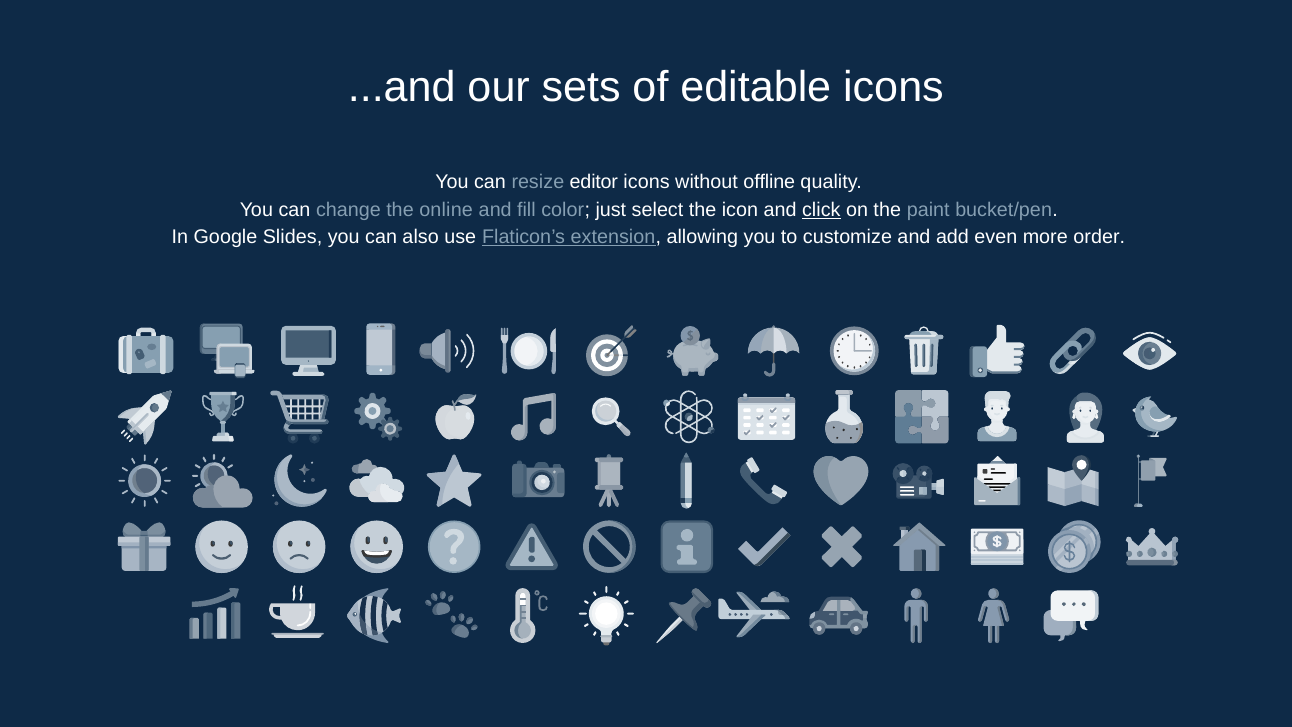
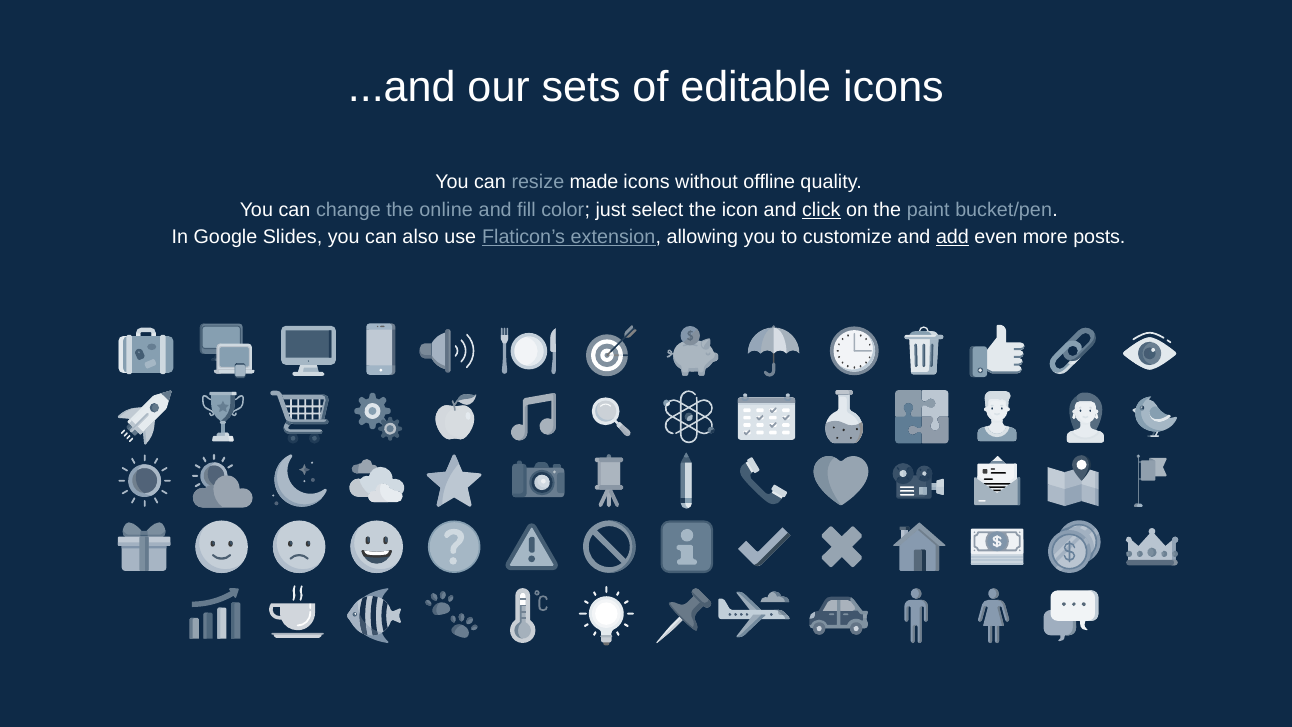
editor: editor -> made (594, 182)
add underline: none -> present (952, 237)
order: order -> posts (1099, 237)
